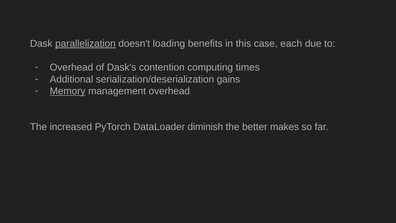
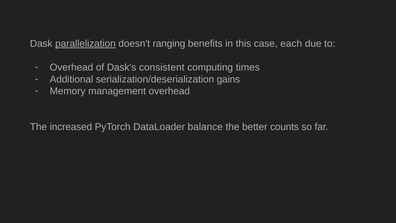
loading: loading -> ranging (169, 44)
contention: contention -> consistent (162, 67)
Memory underline: present -> none (68, 91)
diminish: diminish -> balance (205, 127)
makes: makes -> counts (284, 127)
